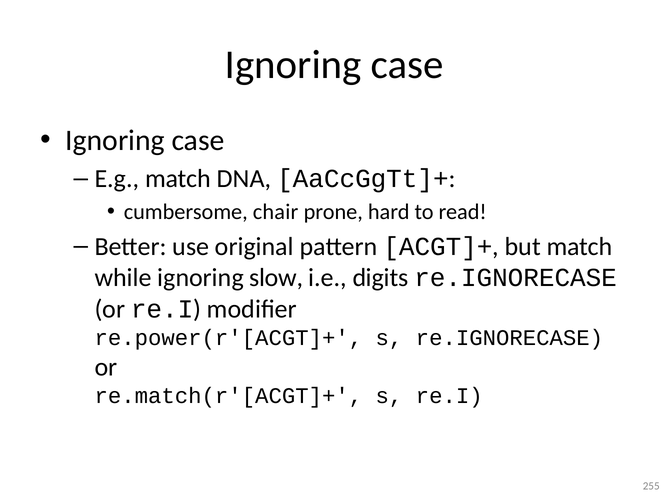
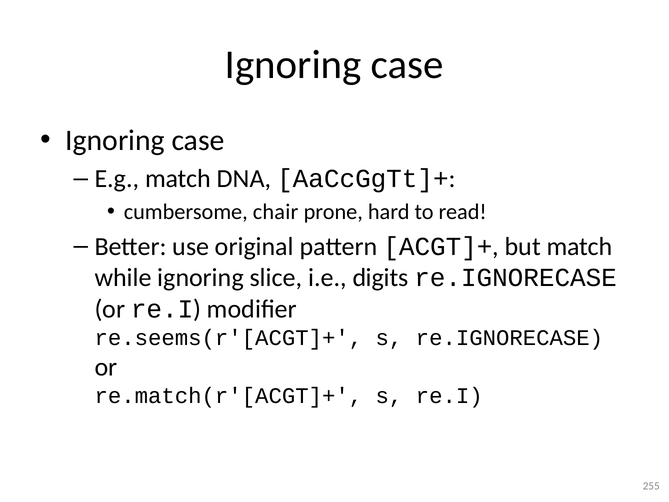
slow: slow -> slice (276, 278)
re.power(r'[ACGT]+: re.power(r'[ACGT]+ -> re.seems(r'[ACGT]+ (228, 338)
